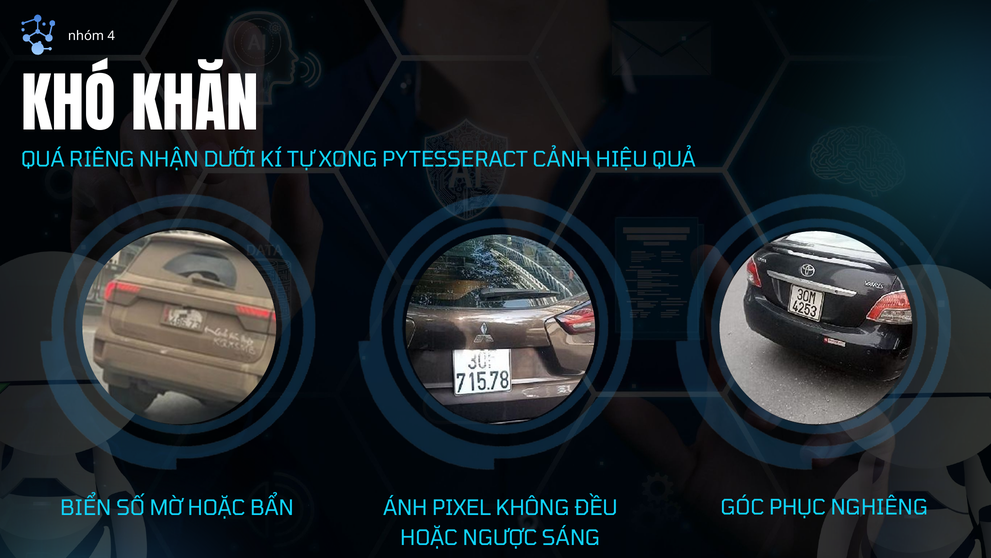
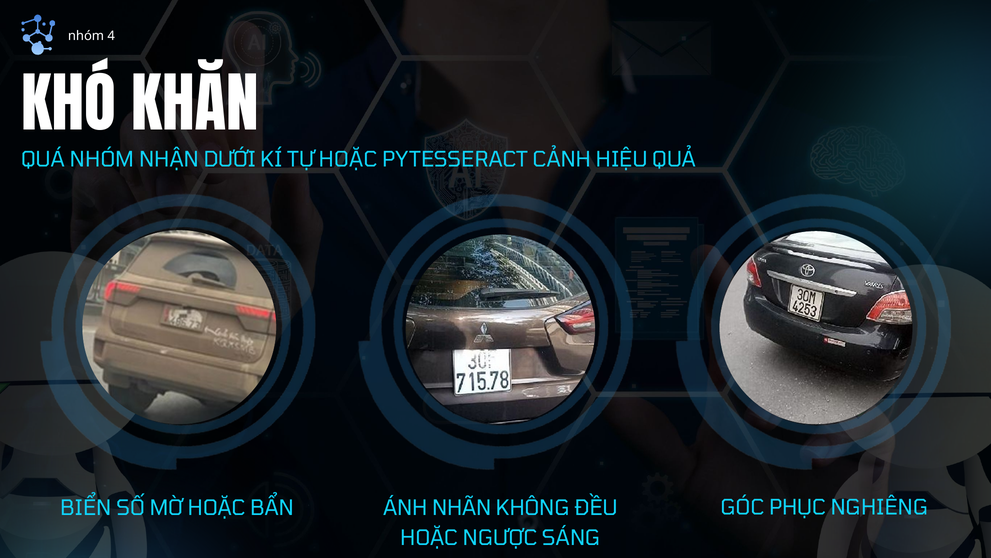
QUÁ RIÊNG: RIÊNG -> NHÓM (102, 160)
TỰ XONG: XONG -> HOẶC (348, 160)
PIXEL: PIXEL -> NHÃN (462, 508)
